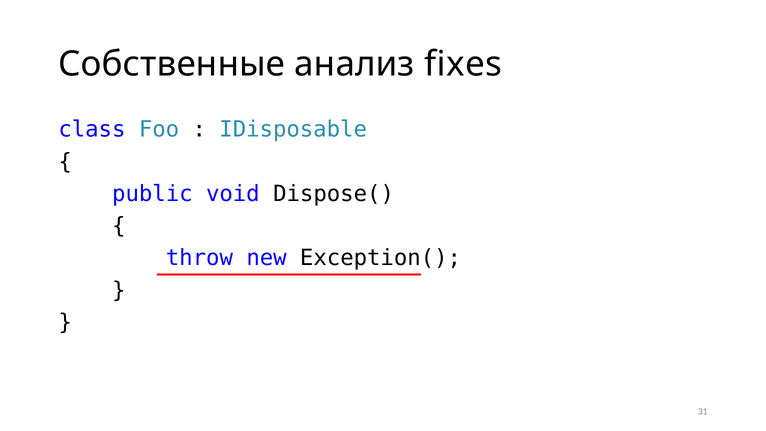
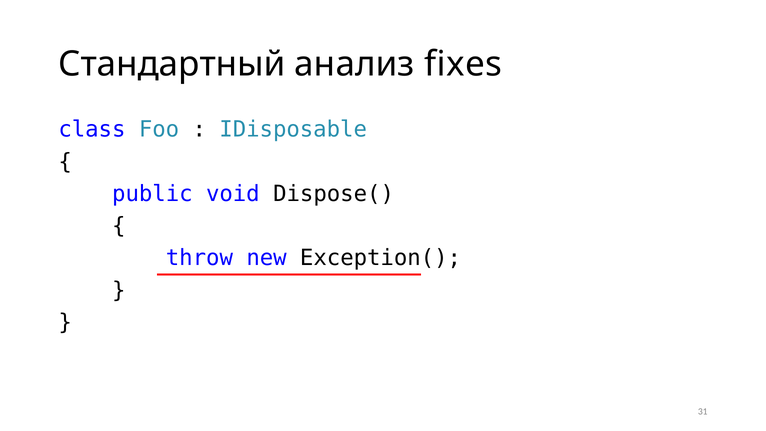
Собственные: Собственные -> Стандартный (172, 64)
